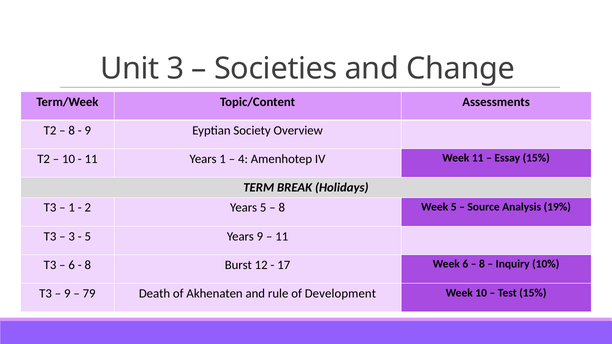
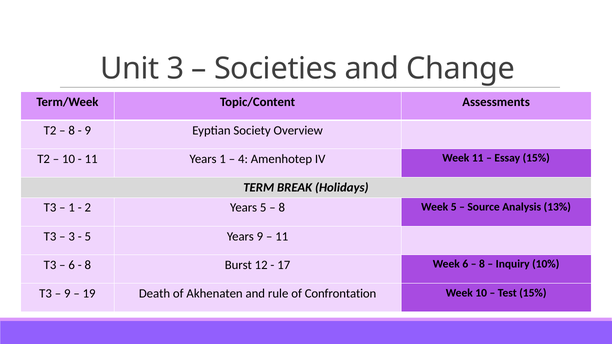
19%: 19% -> 13% (557, 207)
79: 79 -> 19 (89, 294)
Development: Development -> Confrontation (341, 294)
